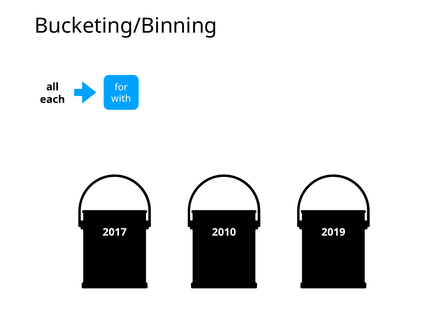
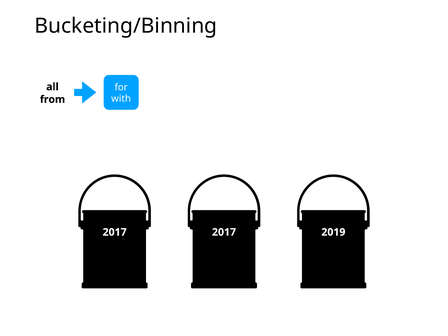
each: each -> from (53, 99)
2017 2010: 2010 -> 2017 (224, 232)
